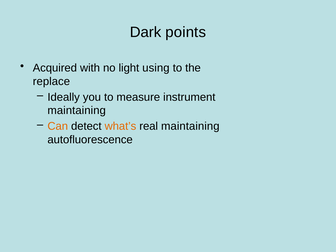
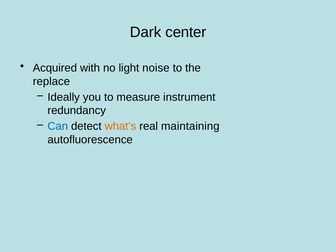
points: points -> center (186, 32)
using: using -> noise (156, 68)
maintaining: maintaining -> redundancy (77, 111)
Can colour: orange -> blue (58, 126)
